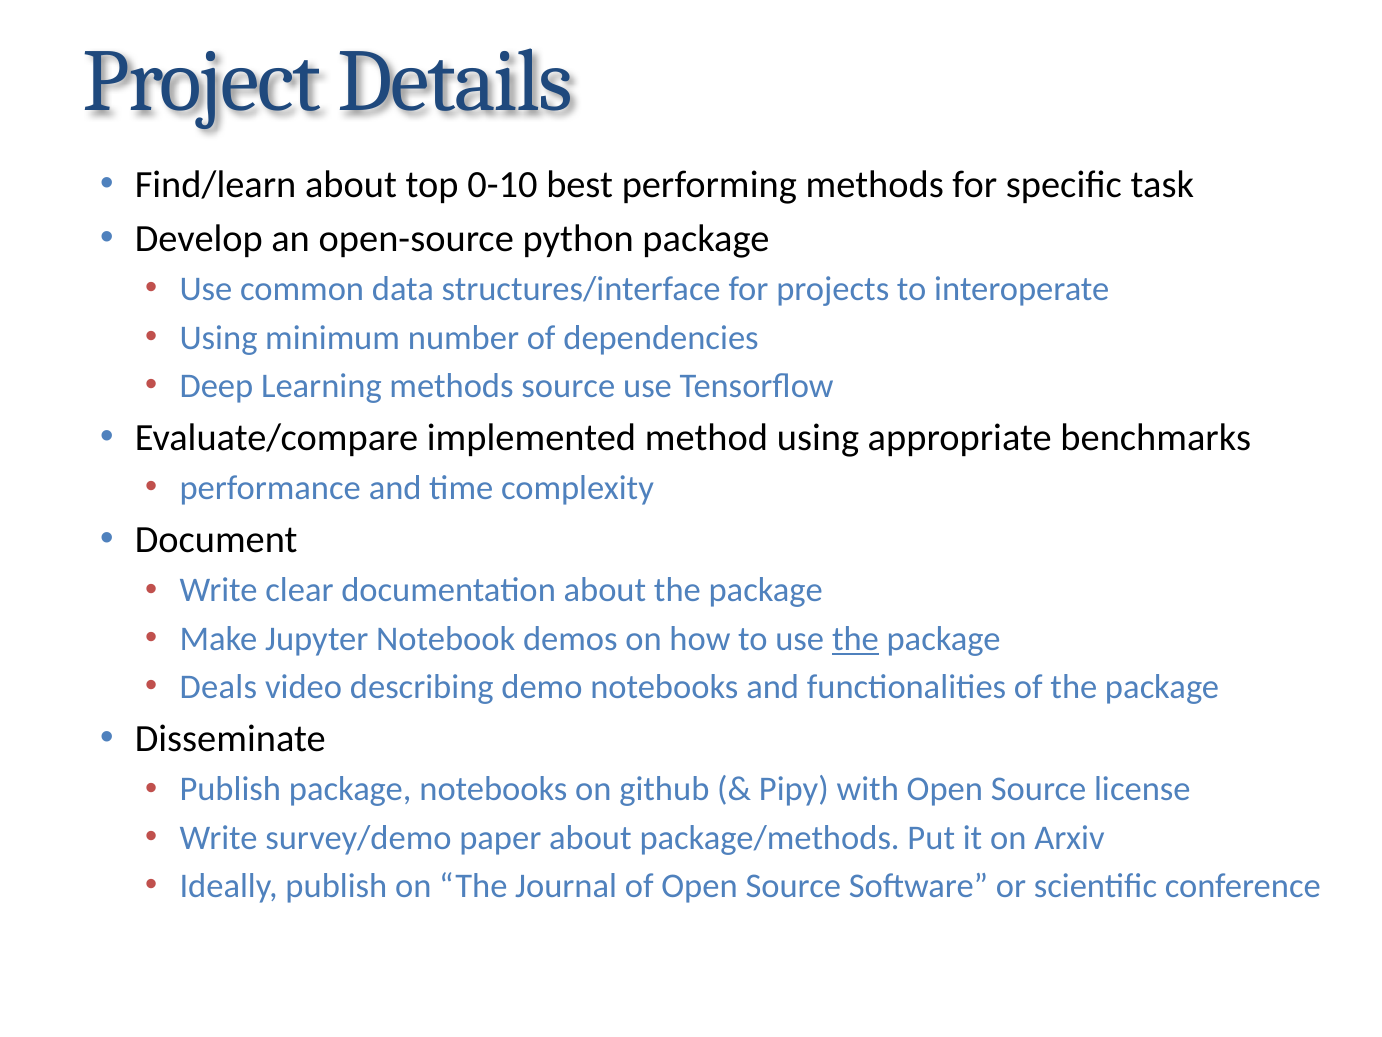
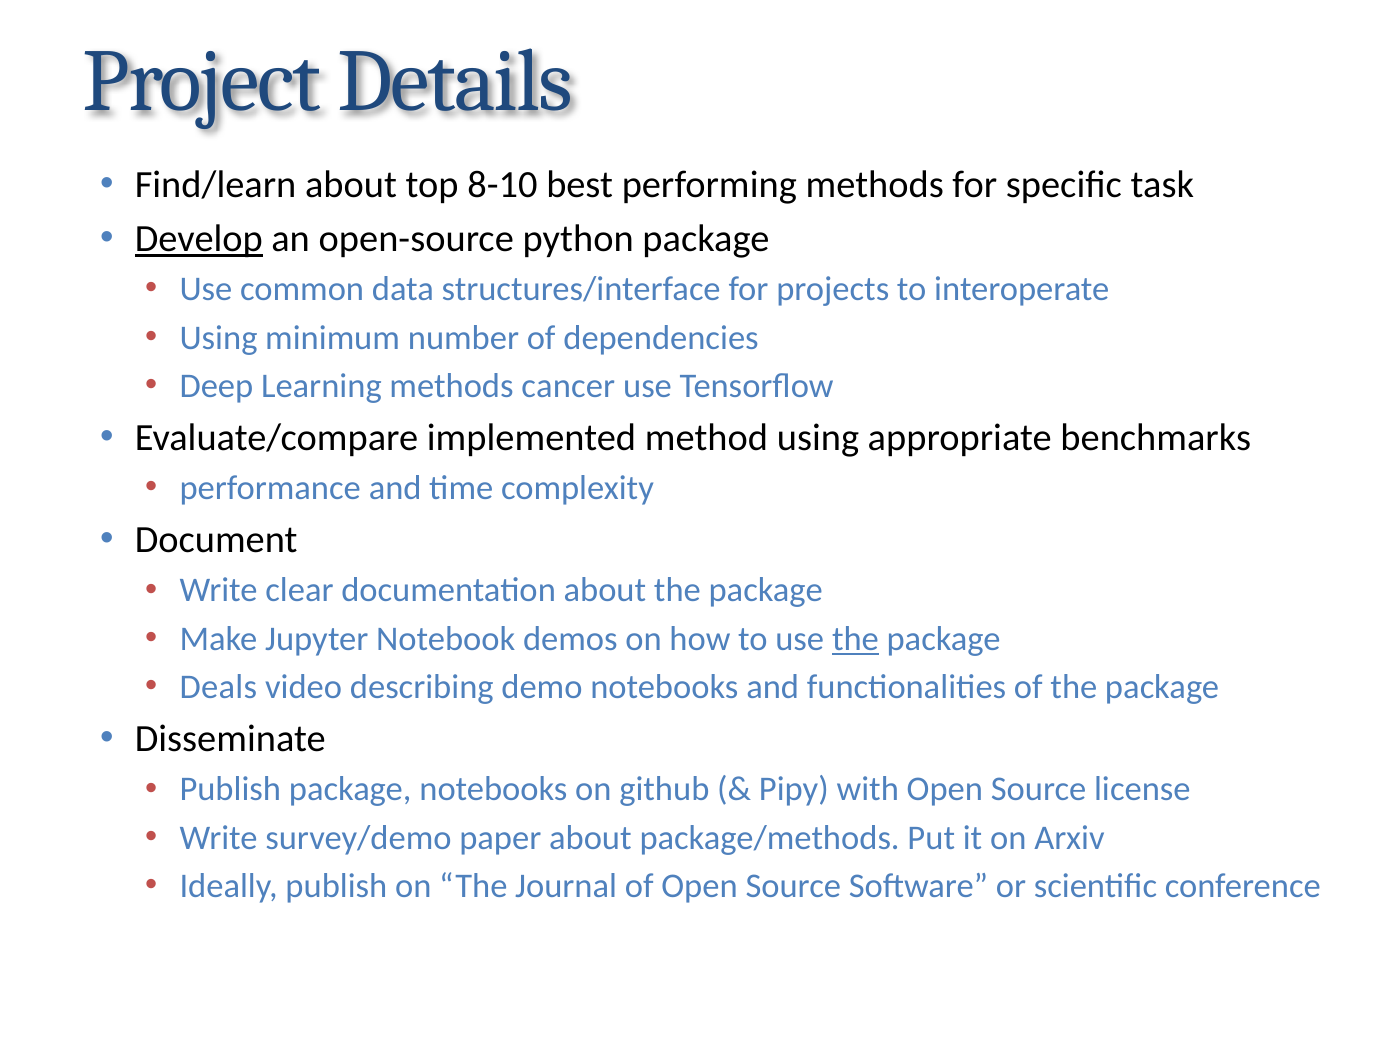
0-10: 0-10 -> 8-10 (502, 185)
Develop underline: none -> present (199, 239)
methods source: source -> cancer (568, 386)
